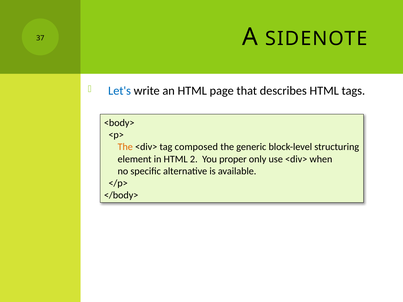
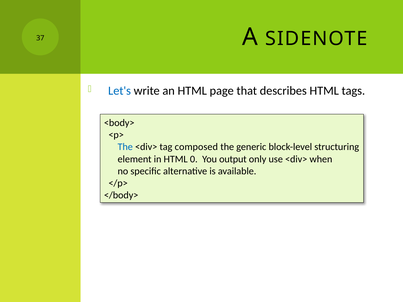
The colour: orange -> blue (125, 147)
2: 2 -> 0 (194, 159)
proper: proper -> output (233, 159)
